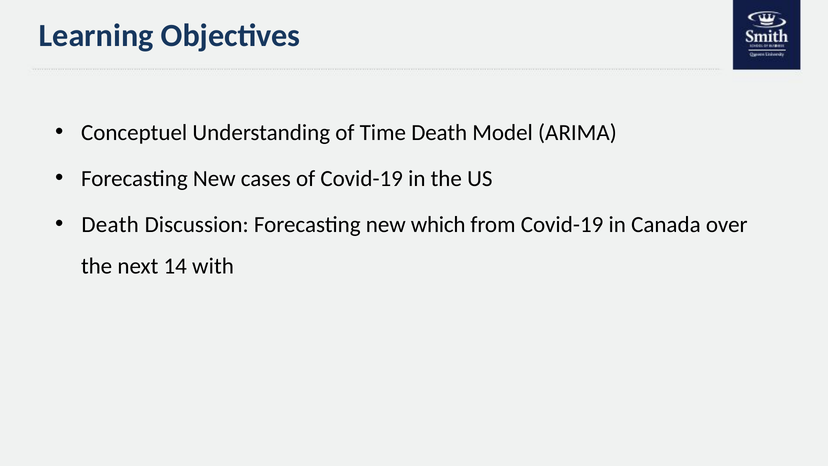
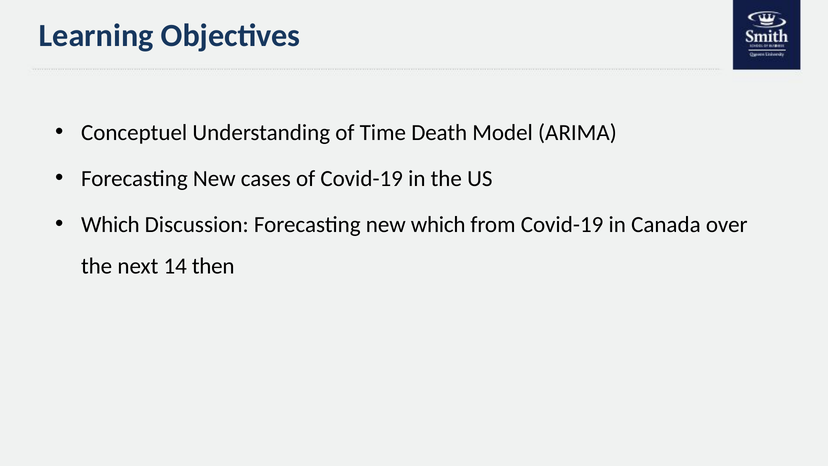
Death: Death -> Which (110, 224)
with: with -> then (213, 266)
